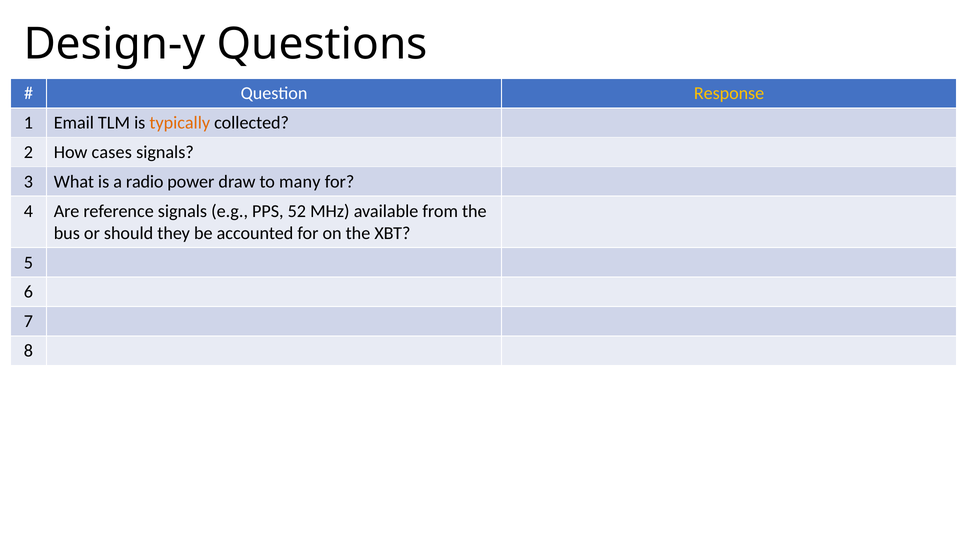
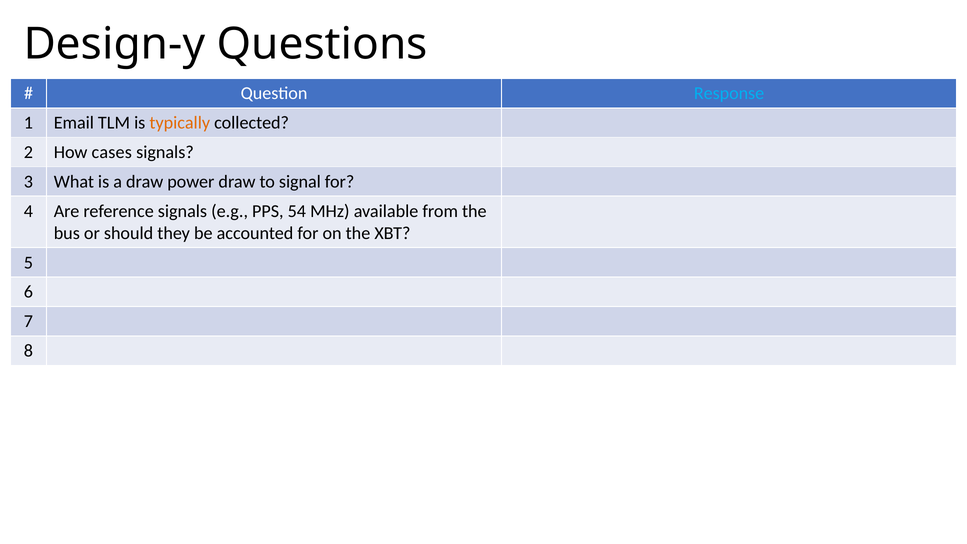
Response colour: yellow -> light blue (729, 93)
a radio: radio -> draw (145, 182)
many: many -> signal (300, 182)
52: 52 -> 54 (297, 211)
